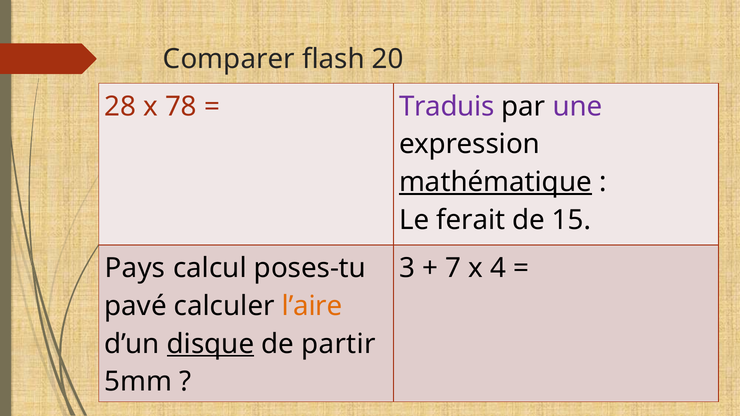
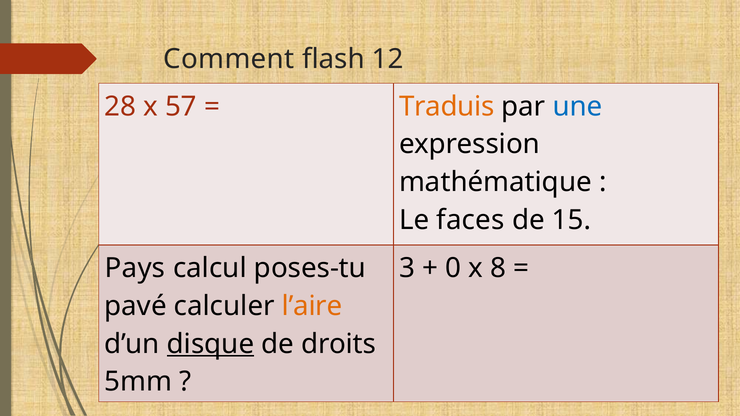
Comparer: Comparer -> Comment (229, 59)
20: 20 -> 12 (388, 59)
78: 78 -> 57 (181, 107)
Traduis colour: purple -> orange (447, 107)
une colour: purple -> blue (578, 107)
mathématique underline: present -> none (495, 182)
ferait: ferait -> faces (471, 220)
7: 7 -> 0 (453, 268)
4: 4 -> 8 (498, 268)
partir: partir -> droits (339, 344)
